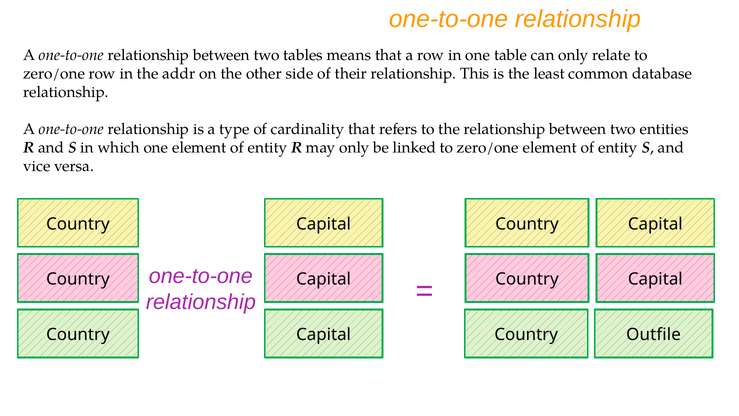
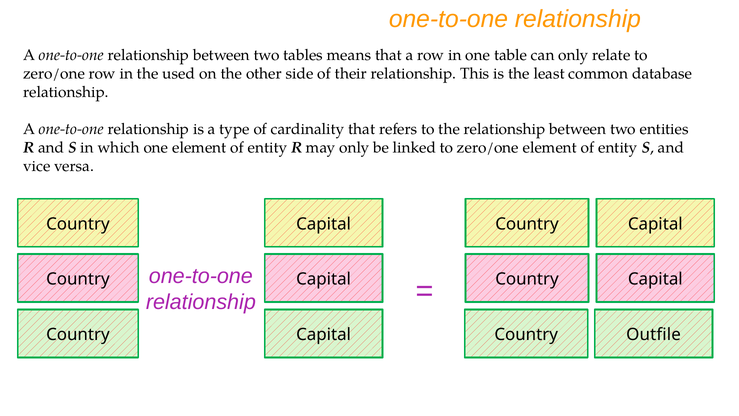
addr: addr -> used (179, 74)
